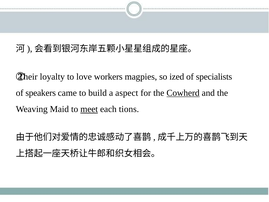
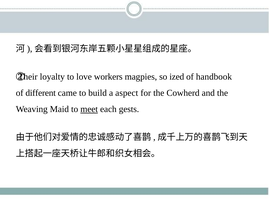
specialists: specialists -> handbook (214, 76)
speakers: speakers -> different (41, 93)
Cowherd underline: present -> none (183, 93)
tions: tions -> gests (129, 109)
